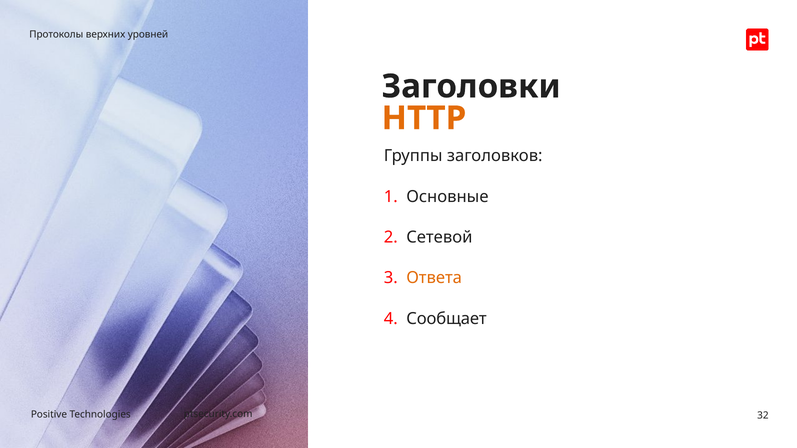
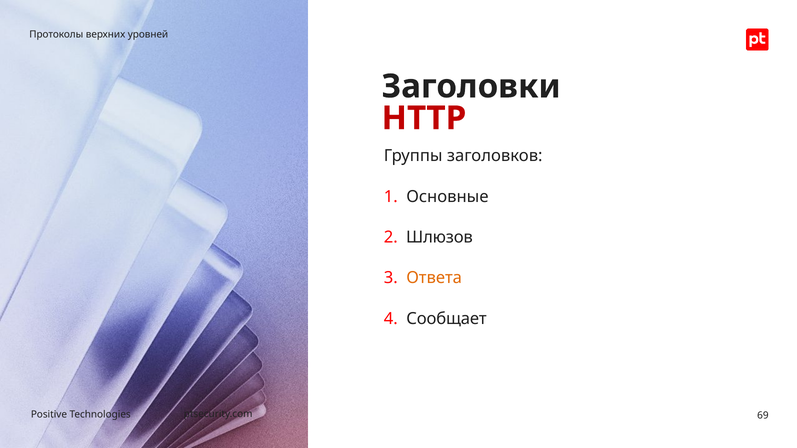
HTTP colour: orange -> red (424, 118)
Cетевой: Cетевой -> Шлюзов (439, 237)
32: 32 -> 69 (763, 416)
